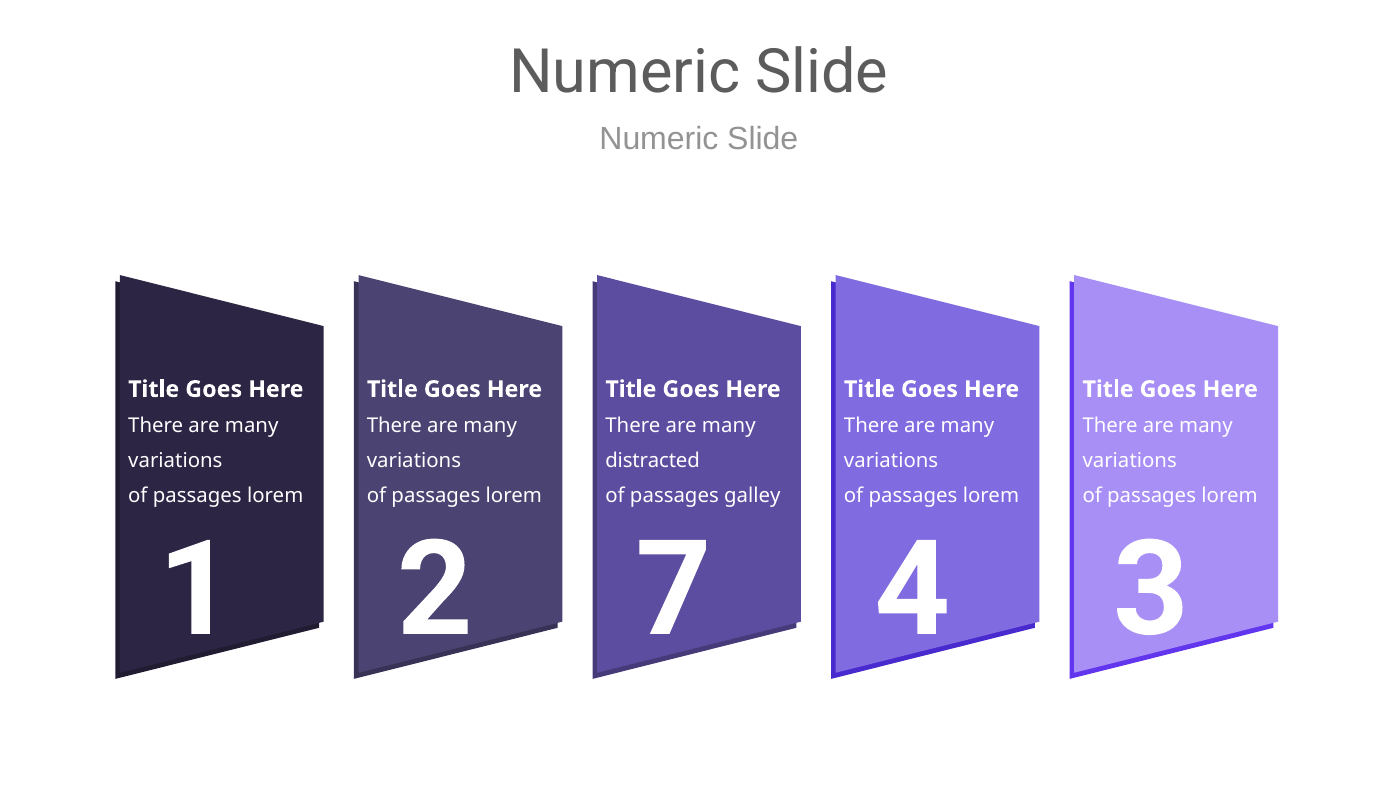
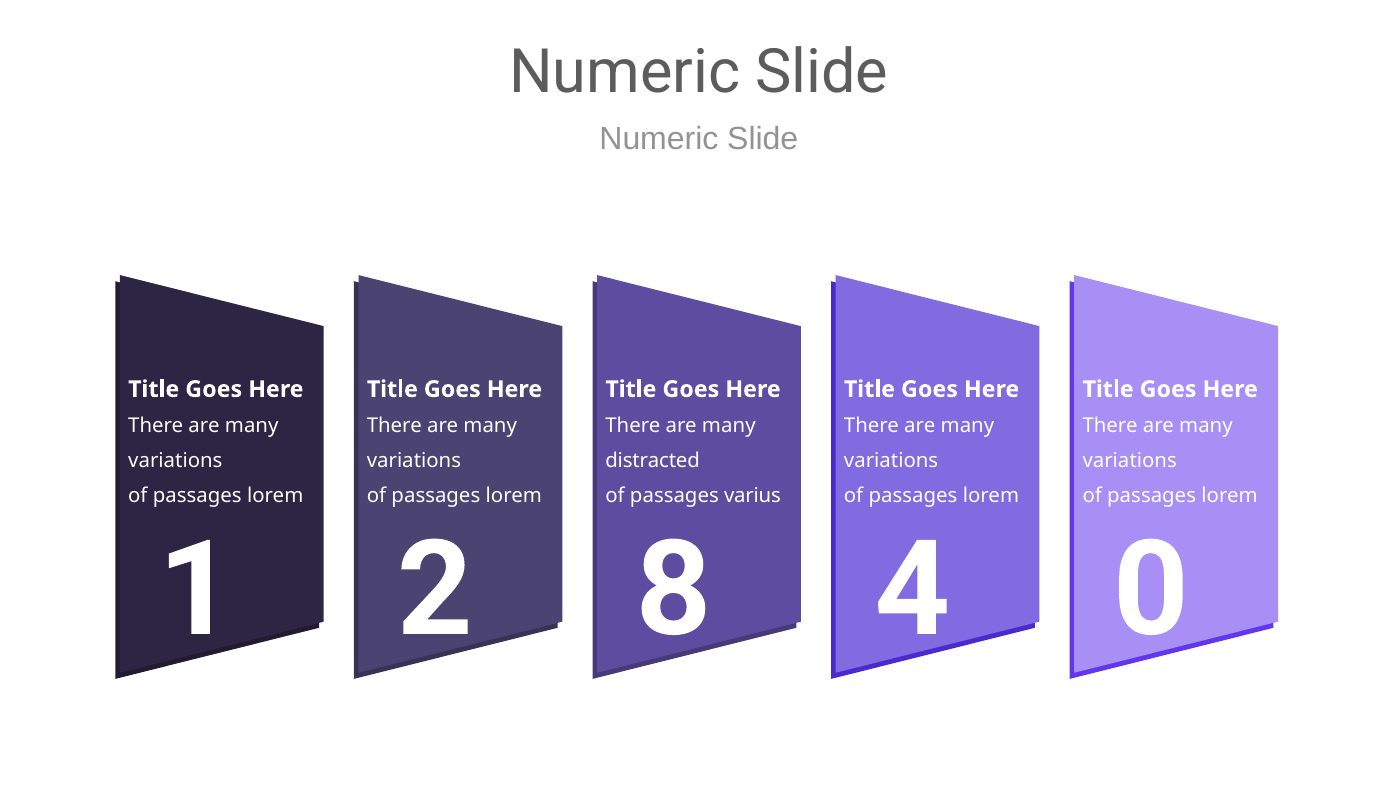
galley: galley -> varius (752, 496)
7: 7 -> 8 (673, 590)
3: 3 -> 0 (1151, 590)
